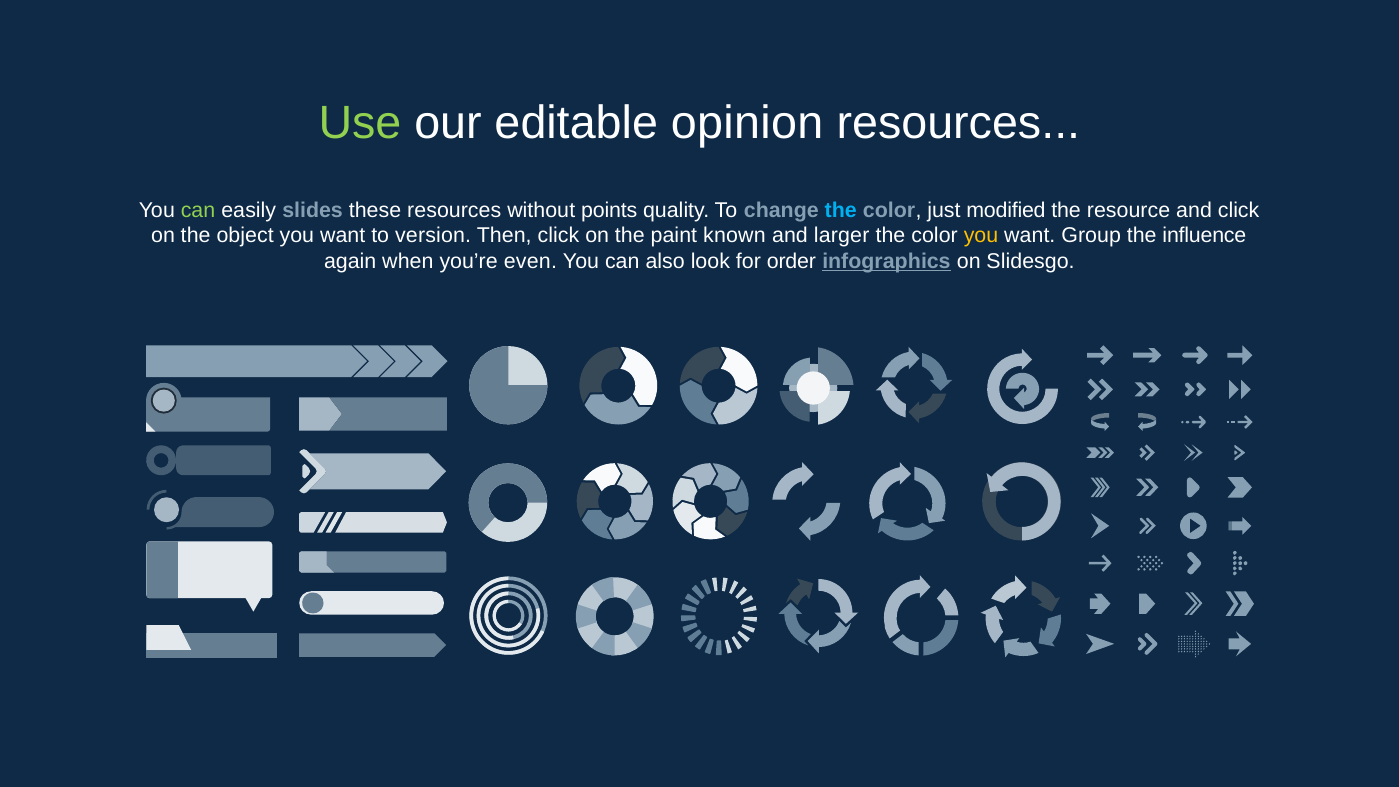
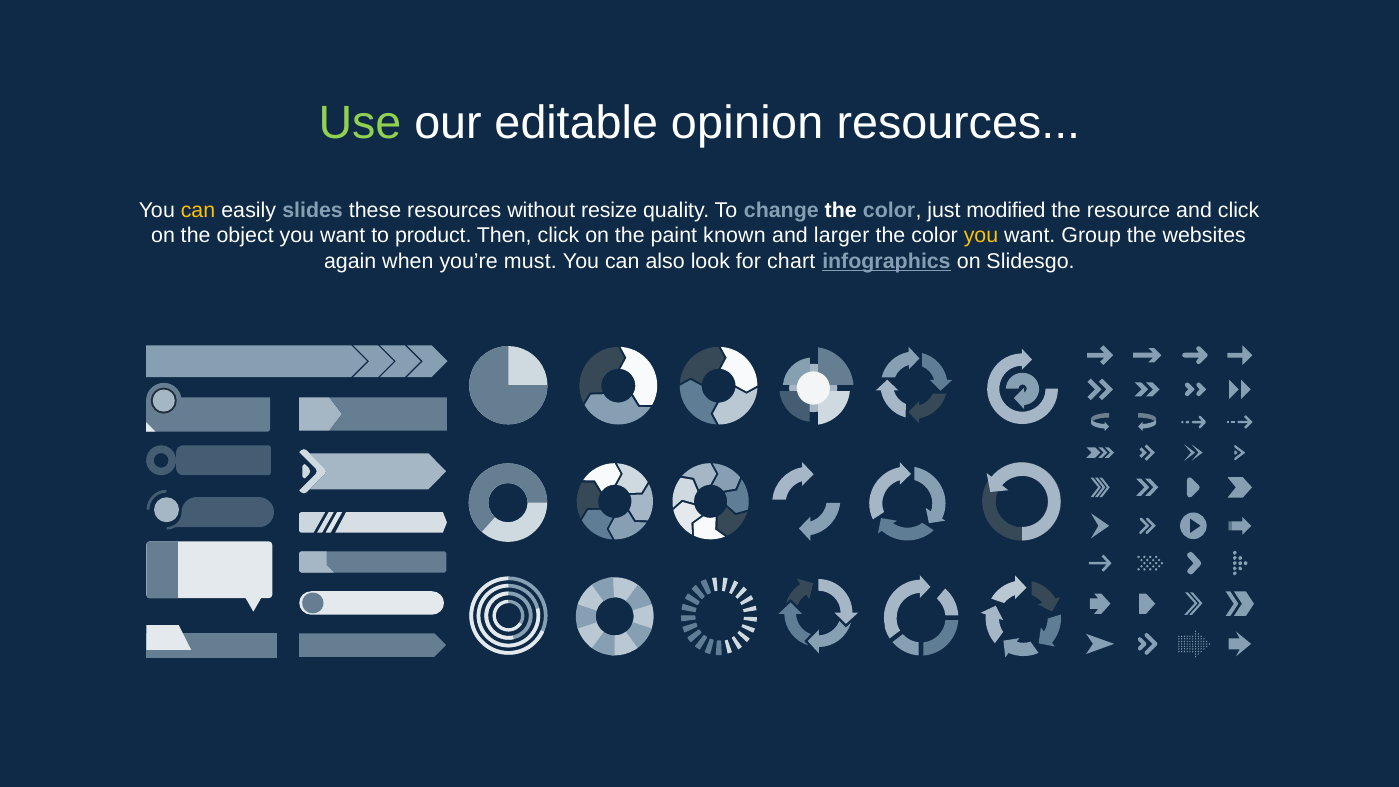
can colour: light green -> yellow (198, 210)
points: points -> resize (609, 210)
the colour: light blue -> white (841, 210)
version: version -> product (433, 236)
influence: influence -> websites (1204, 236)
even: even -> must (530, 261)
order: order -> chart (791, 261)
